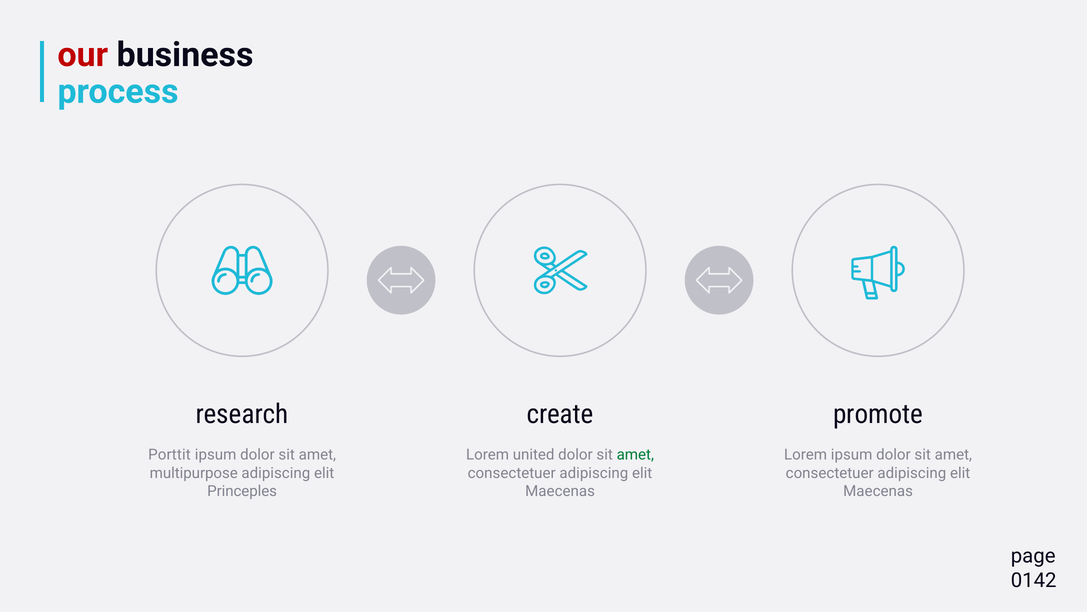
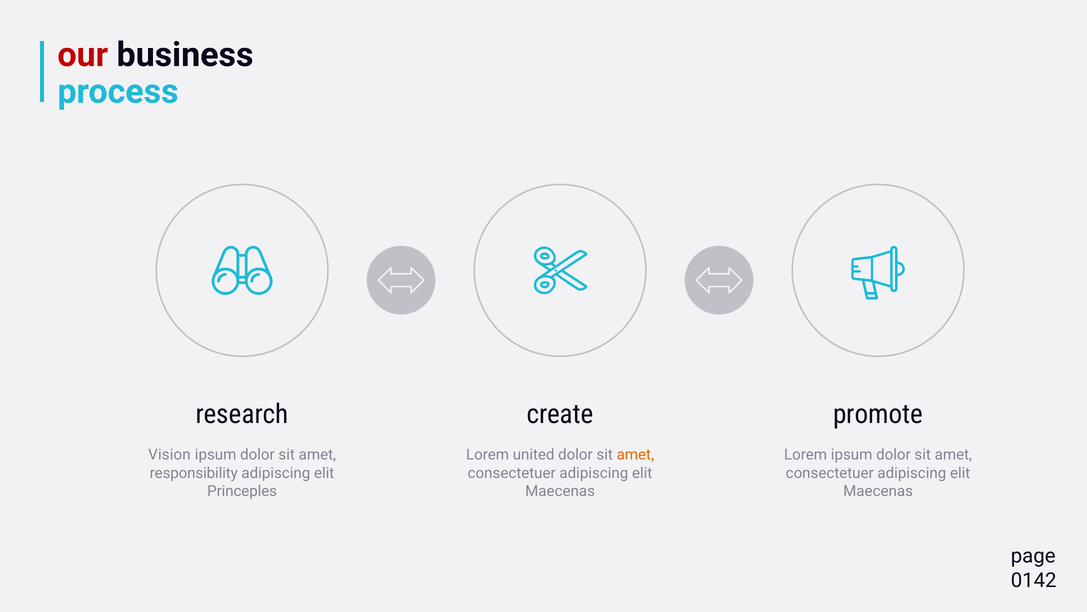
Porttit: Porttit -> Vision (169, 455)
amet colour: green -> orange (635, 455)
multipurpose: multipurpose -> responsibility (194, 473)
